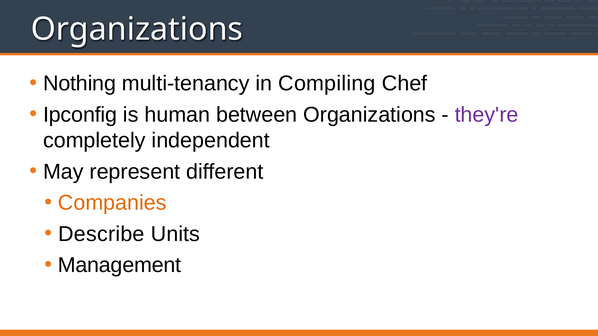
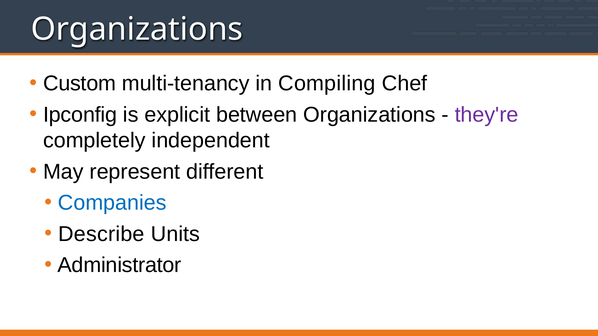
Nothing: Nothing -> Custom (80, 84)
human: human -> explicit (177, 115)
Companies colour: orange -> blue (112, 203)
Management: Management -> Administrator (120, 266)
